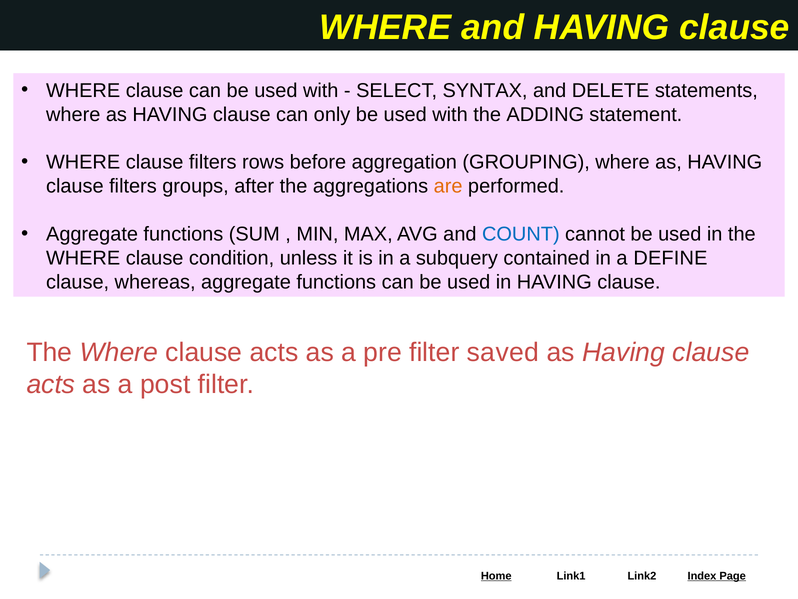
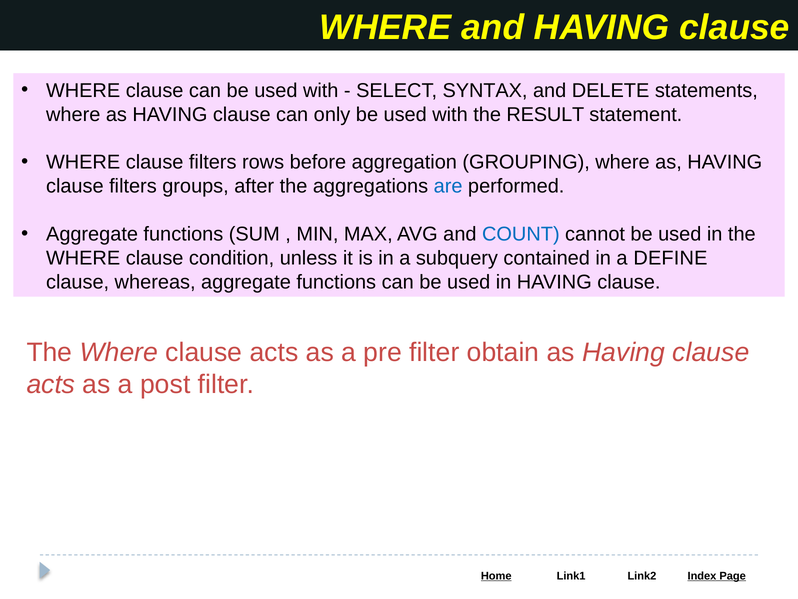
ADDING: ADDING -> RESULT (545, 114)
are colour: orange -> blue (448, 186)
saved: saved -> obtain (503, 352)
